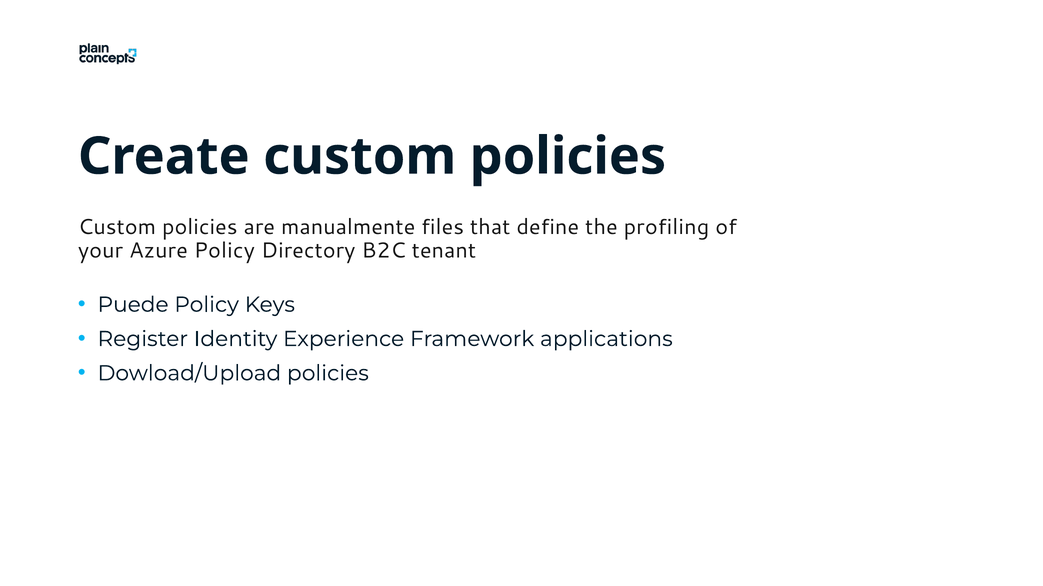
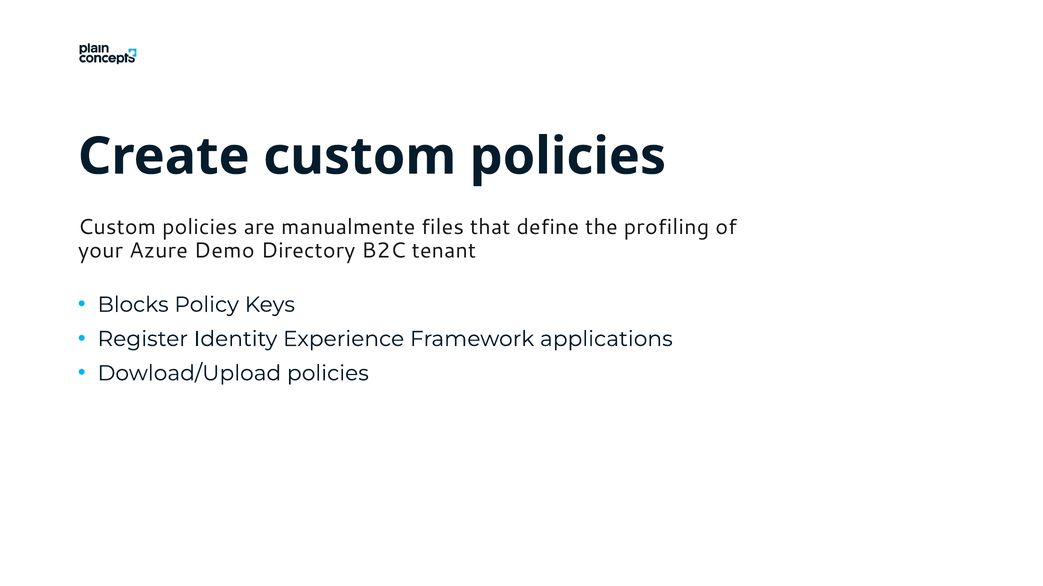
Azure Policy: Policy -> Demo (224, 251)
Puede: Puede -> Blocks (133, 305)
